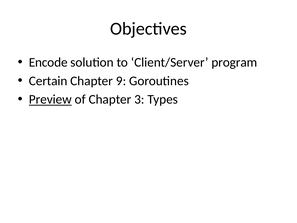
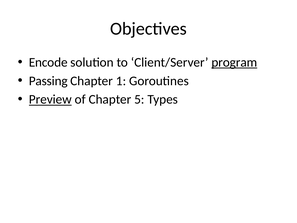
program underline: none -> present (234, 62)
Certain: Certain -> Passing (48, 81)
9: 9 -> 1 (121, 81)
3: 3 -> 5 (139, 99)
